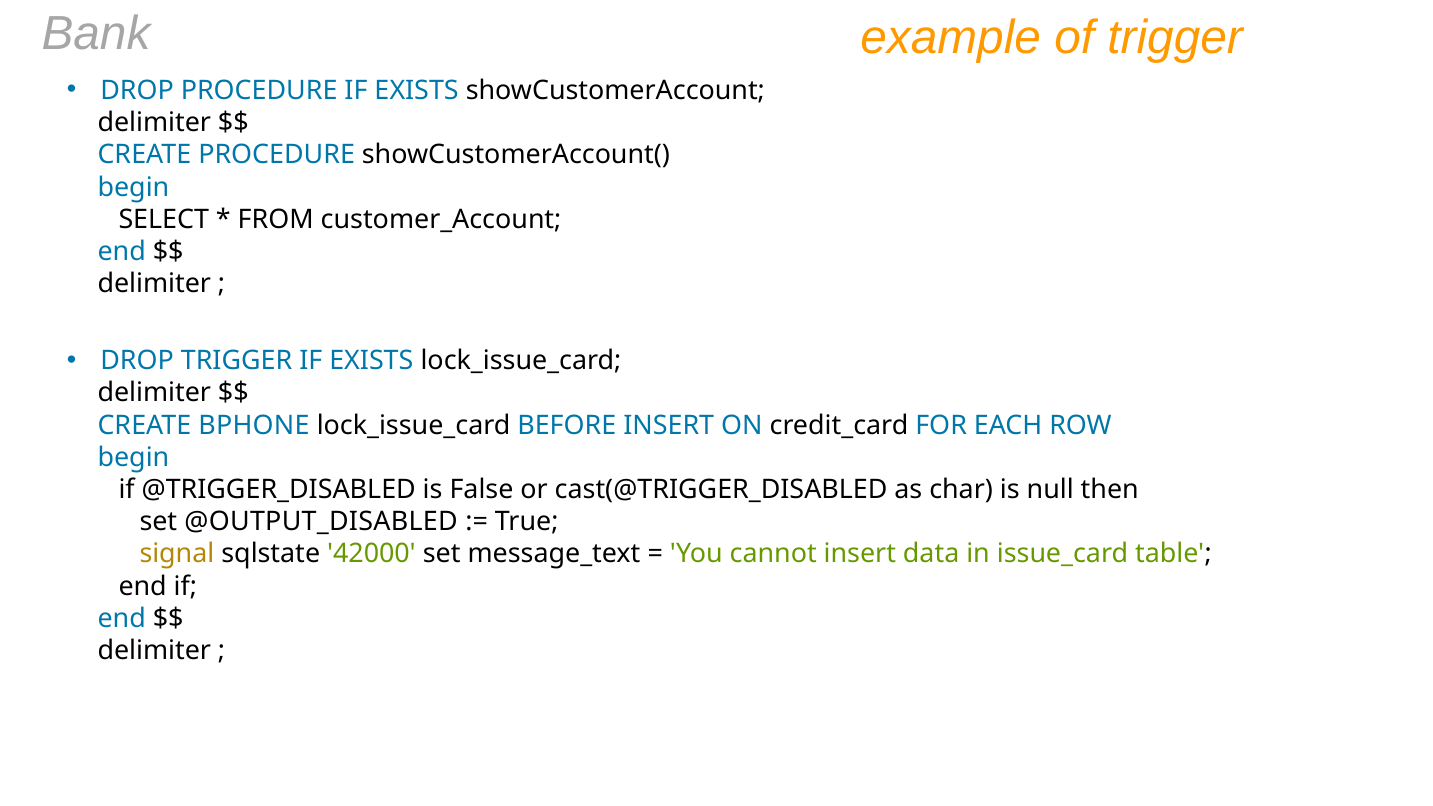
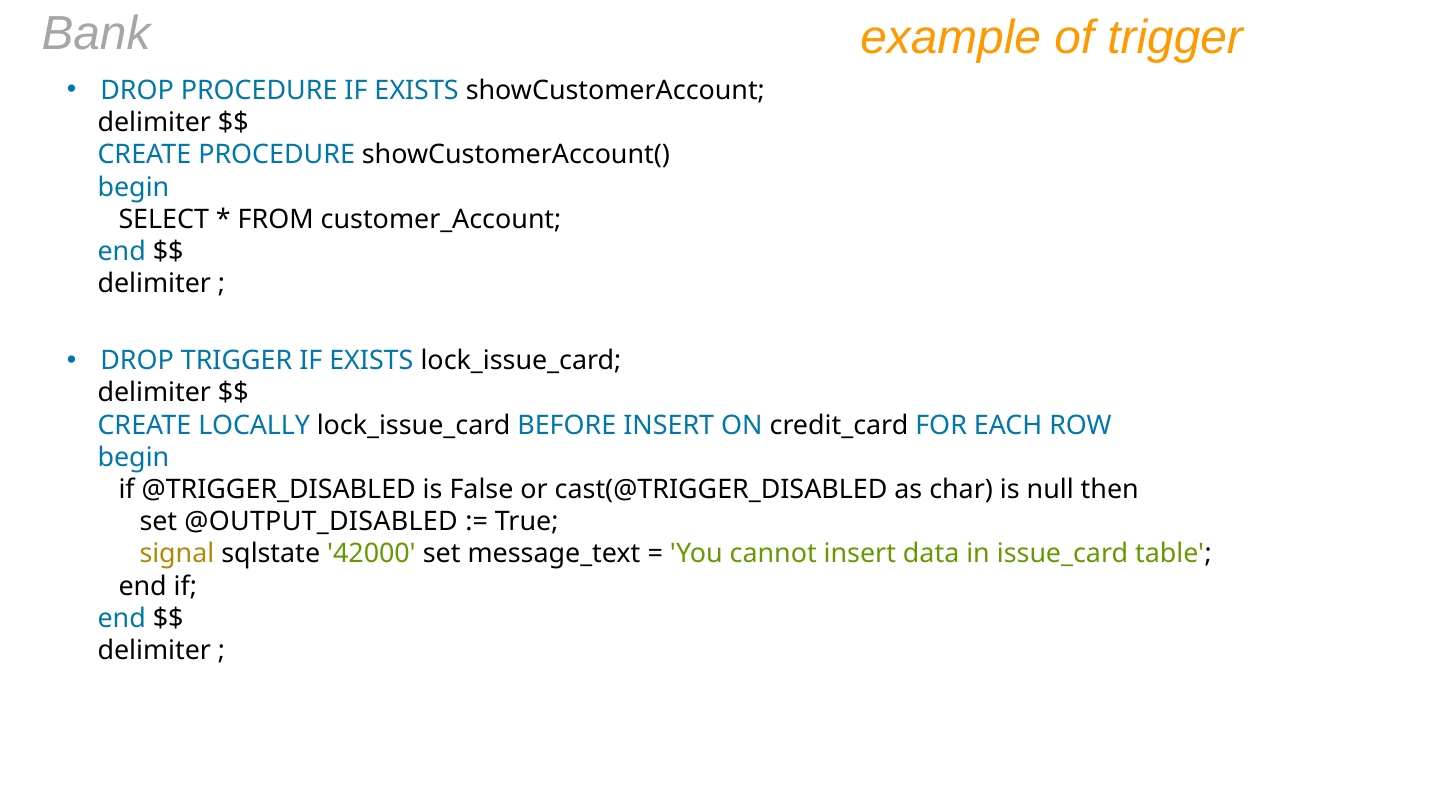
BPHONE: BPHONE -> LOCALLY (254, 425)
